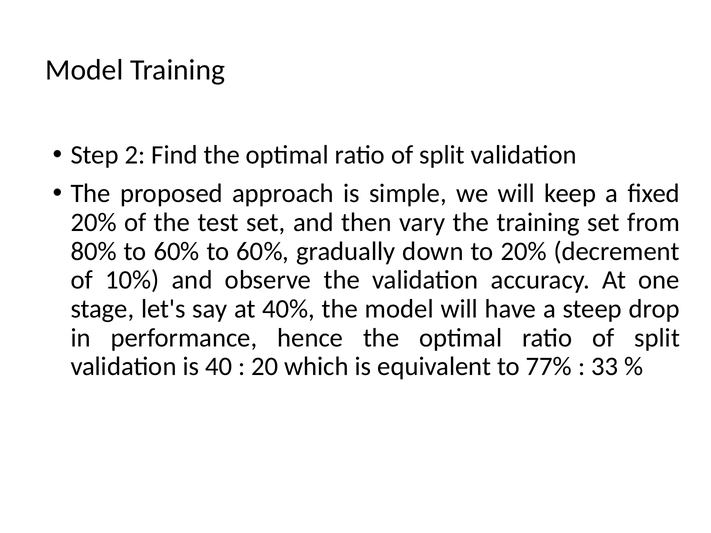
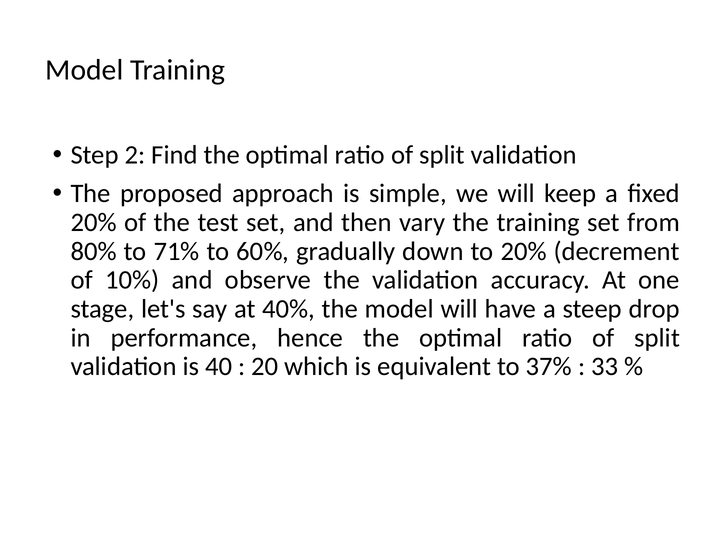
80% to 60%: 60% -> 71% (177, 251)
77%: 77% -> 37% (549, 367)
